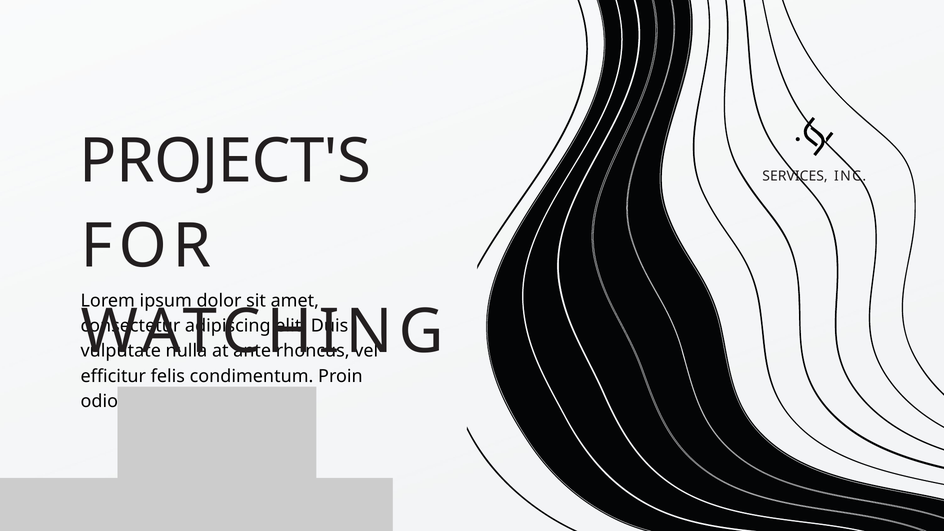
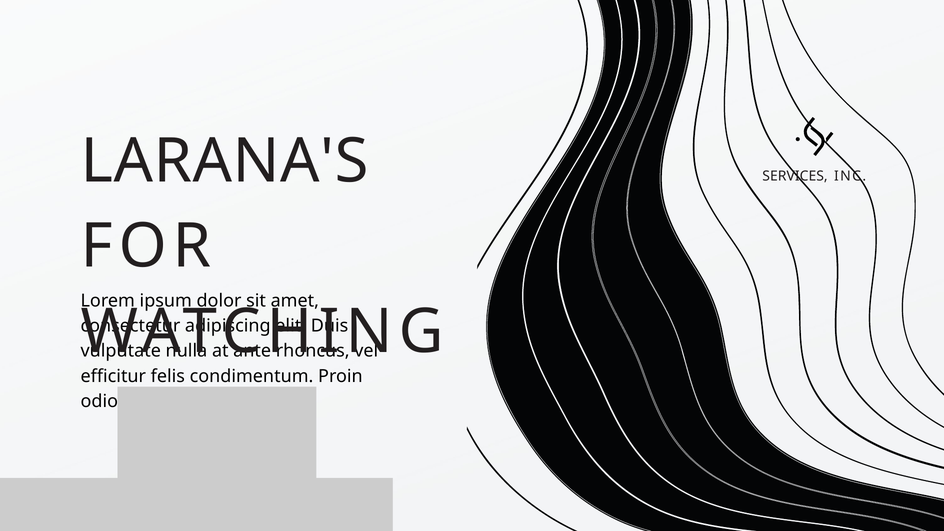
PROJECT'S: PROJECT'S -> LARANA'S (225, 161)
